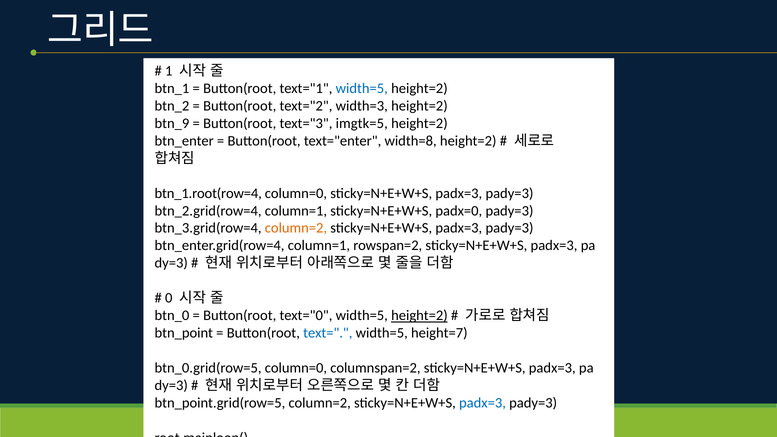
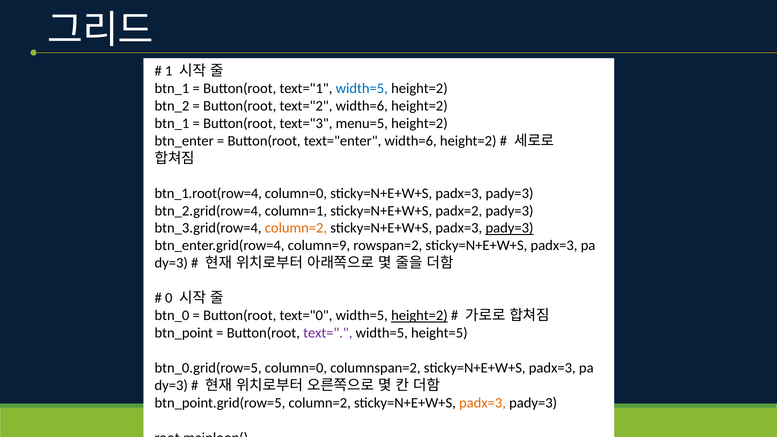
text="2 width=3: width=3 -> width=6 (362, 106)
btn_9: btn_9 -> btn_1 (172, 123)
imgtk=5: imgtk=5 -> menu=5 (362, 123)
text="enter width=8: width=8 -> width=6 (411, 141)
padx=0: padx=0 -> padx=2 (459, 211)
pady=3 underline: none -> present (509, 228)
btn_enter.grid(row=4 column=1: column=1 -> column=9 (319, 246)
text= colour: blue -> purple (328, 333)
height=7: height=7 -> height=5 (439, 333)
padx=3 colour: blue -> orange (482, 403)
